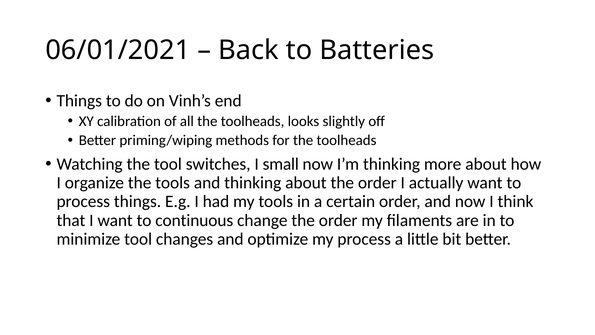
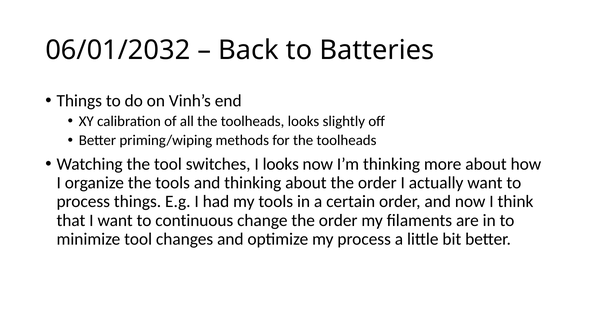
06/01/2021: 06/01/2021 -> 06/01/2032 (118, 50)
I small: small -> looks (281, 164)
